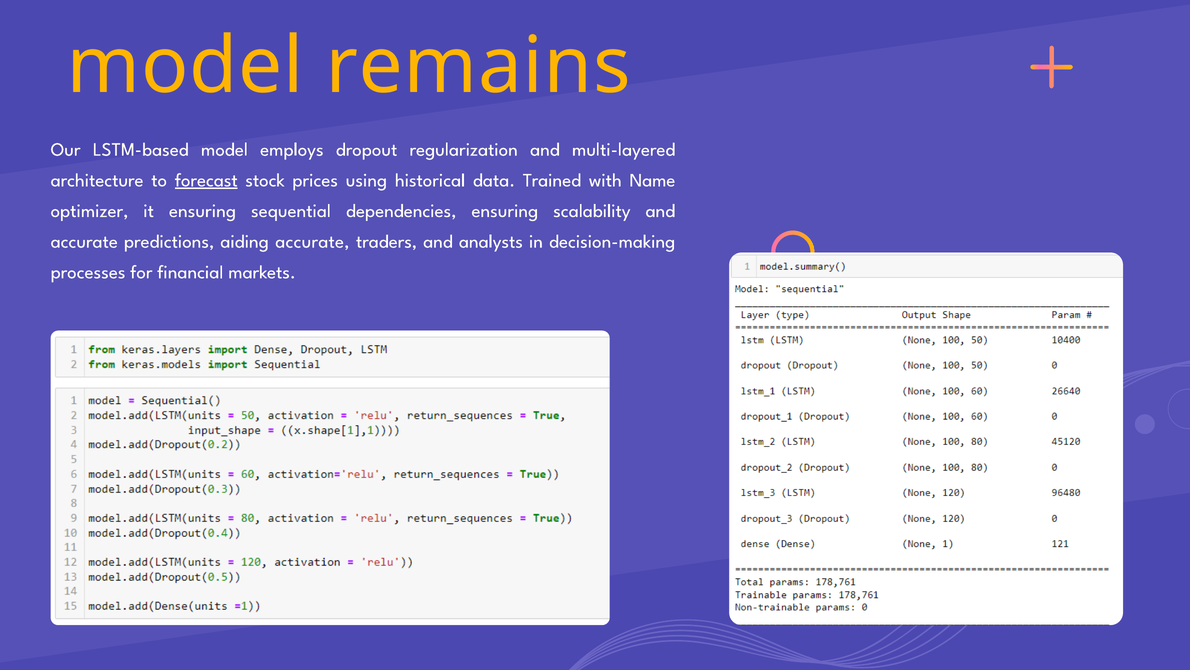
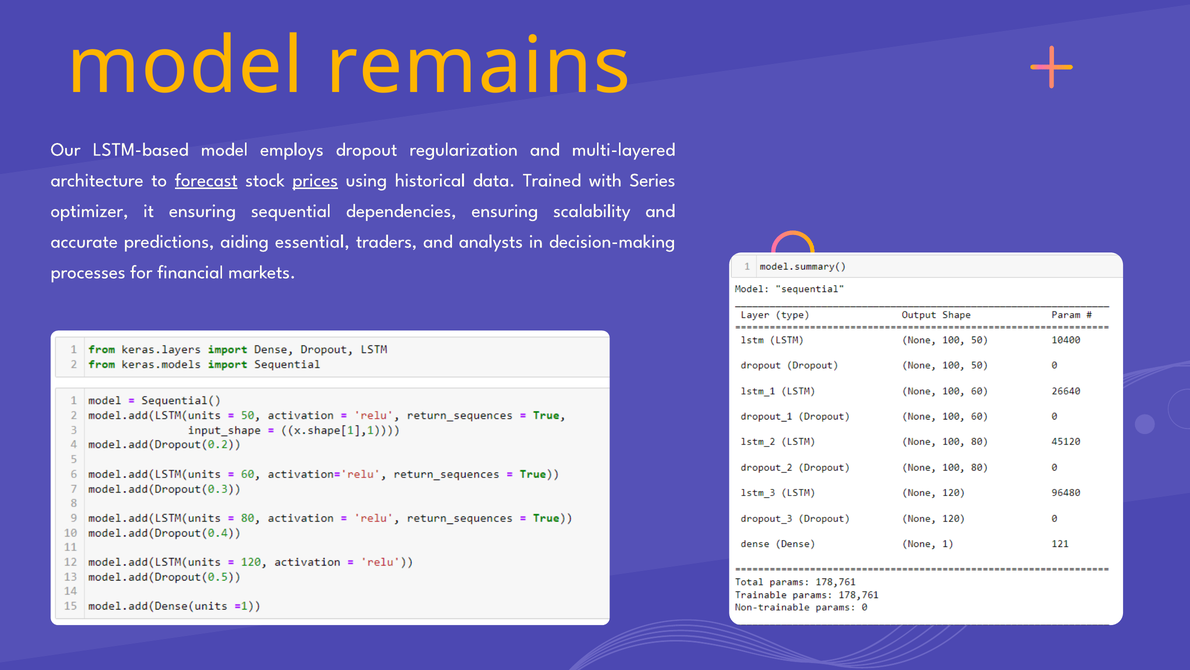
prices underline: none -> present (315, 180)
Name: Name -> Series (652, 180)
aiding accurate: accurate -> essential (312, 241)
